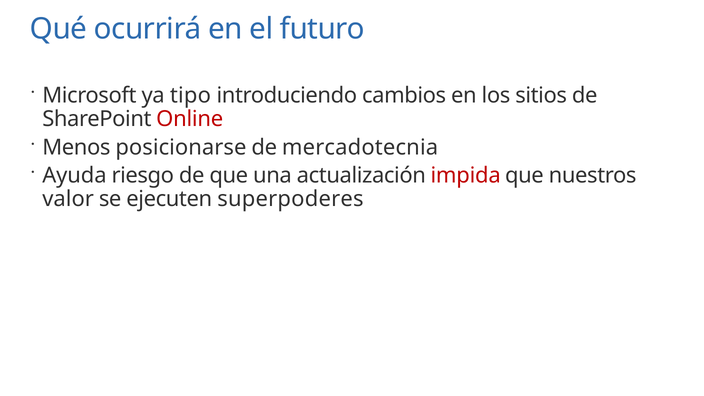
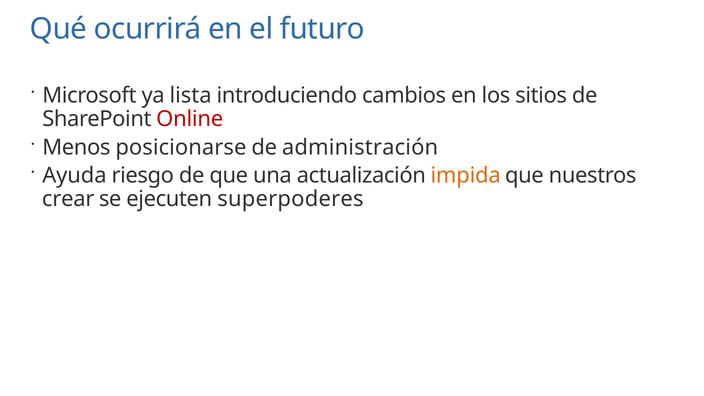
tipo: tipo -> lista (191, 95)
mercadotecnia: mercadotecnia -> administración (360, 147)
impida colour: red -> orange (466, 175)
valor: valor -> crear (68, 199)
